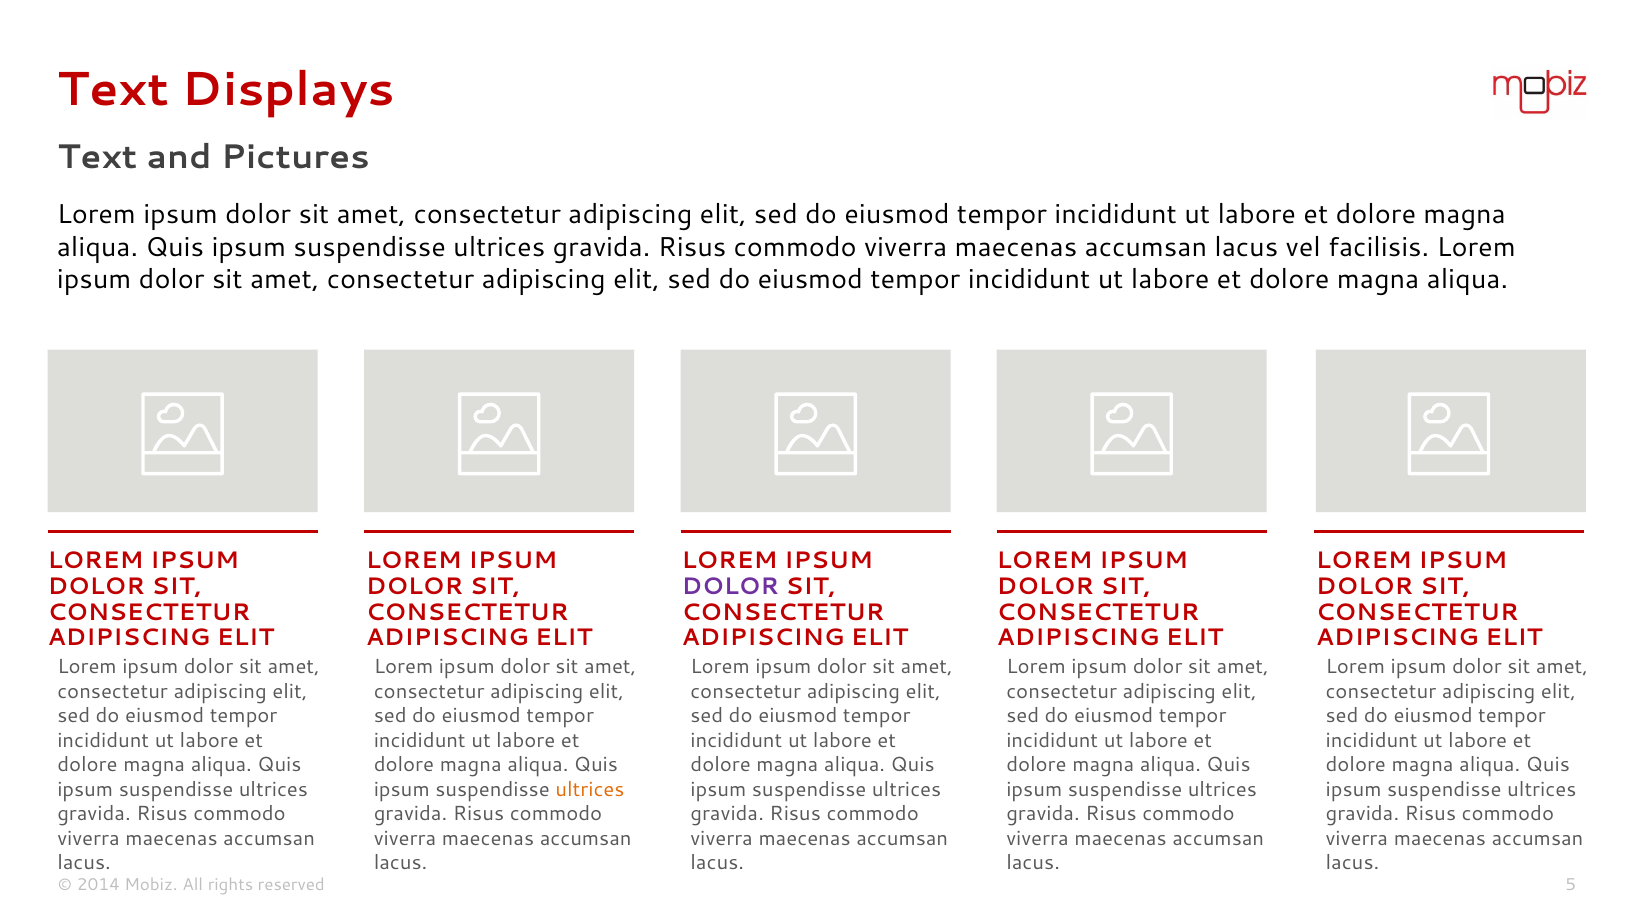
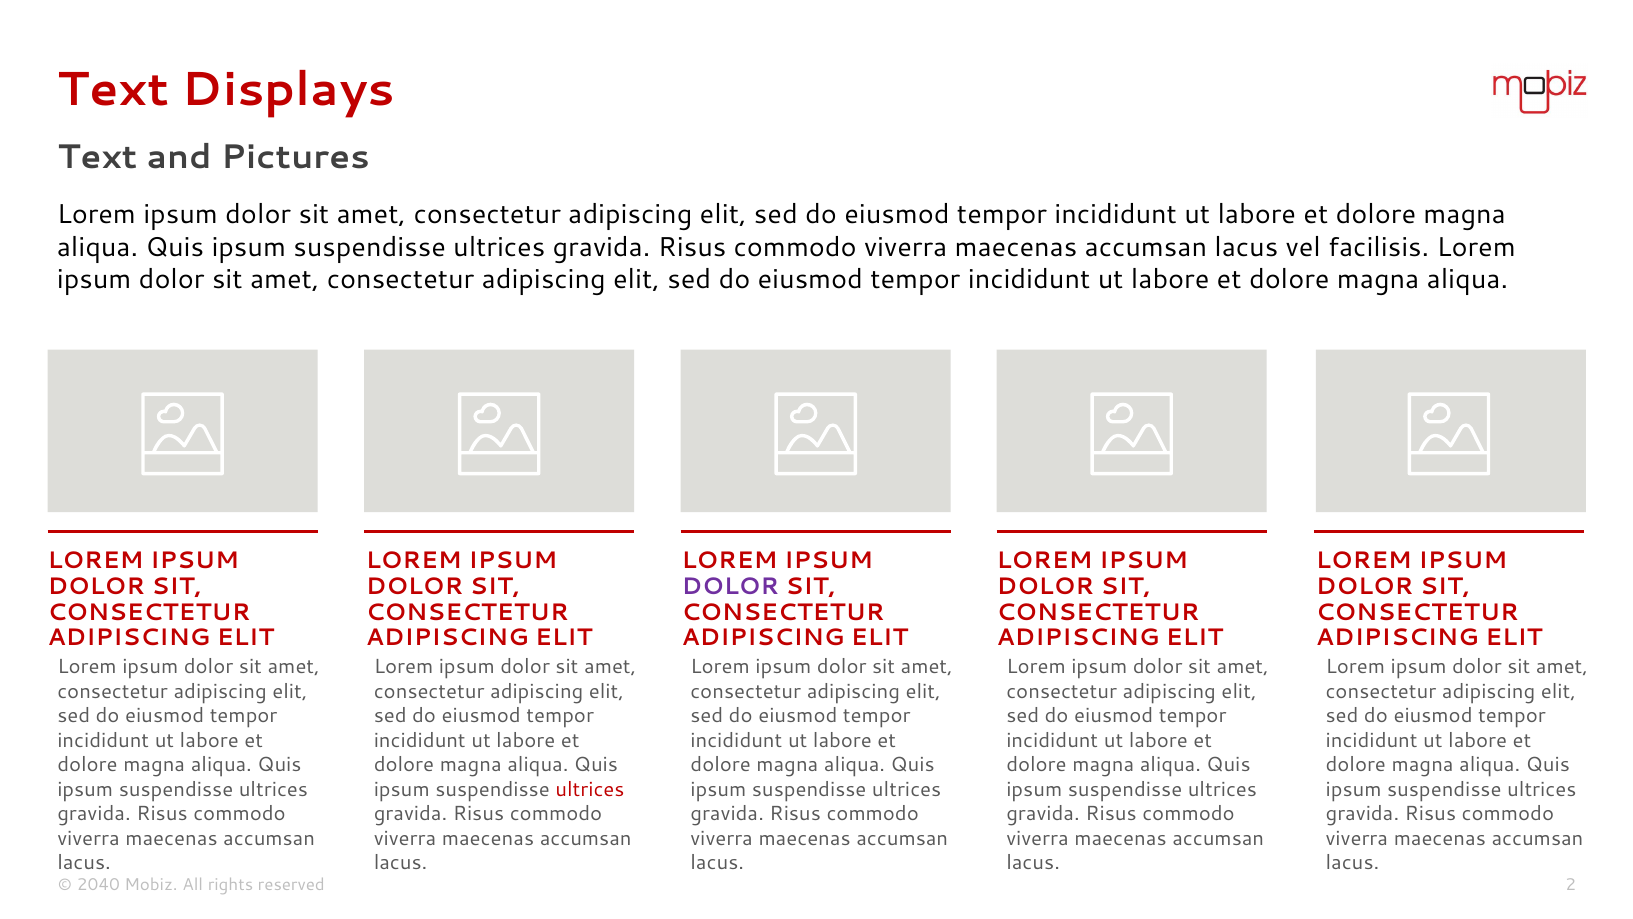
ultrices colour: orange -> red (590, 789)
2014: 2014 -> 2040 (98, 884)
5: 5 -> 2 (1571, 884)
